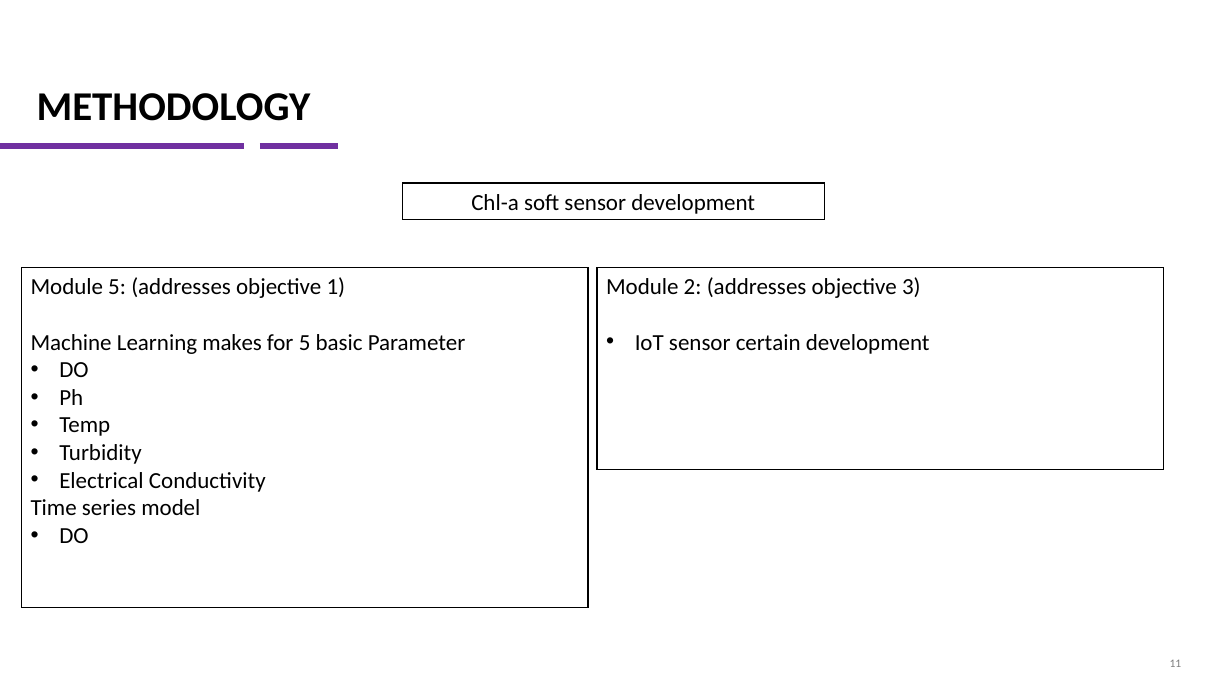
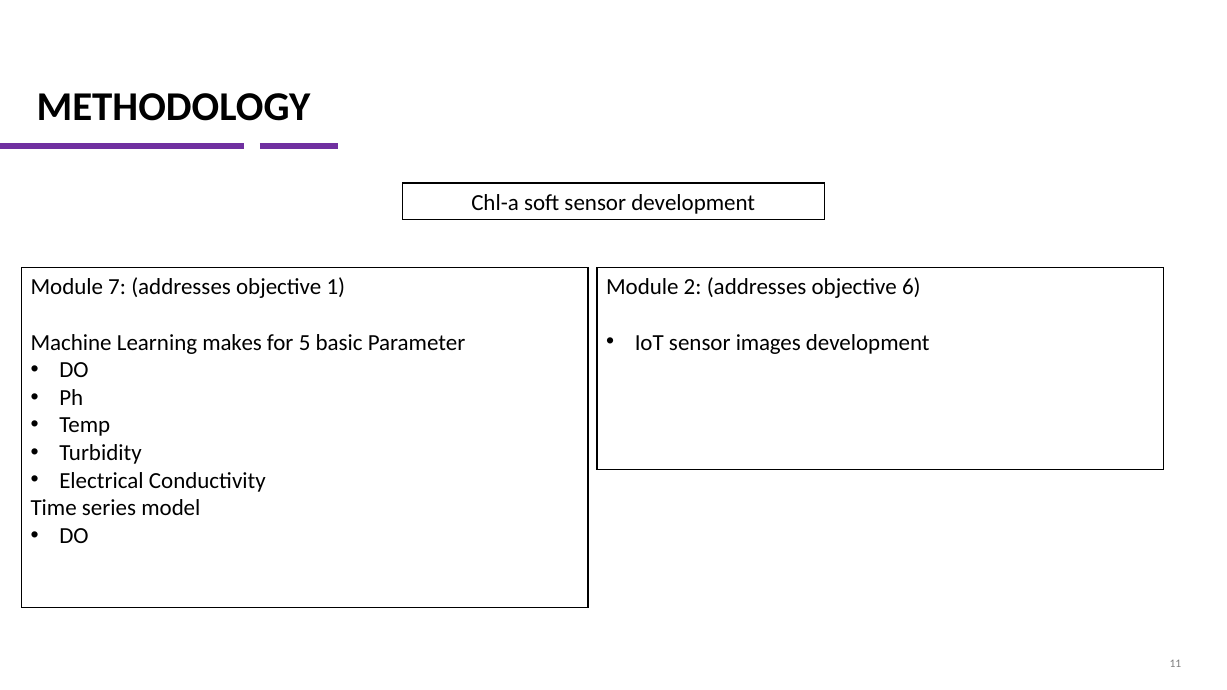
Module 5: 5 -> 7 (117, 287)
3: 3 -> 6 (911, 287)
certain: certain -> images (768, 343)
